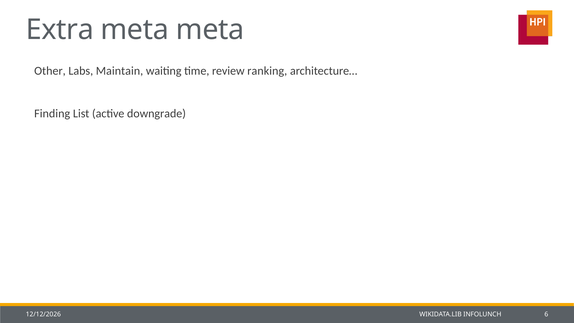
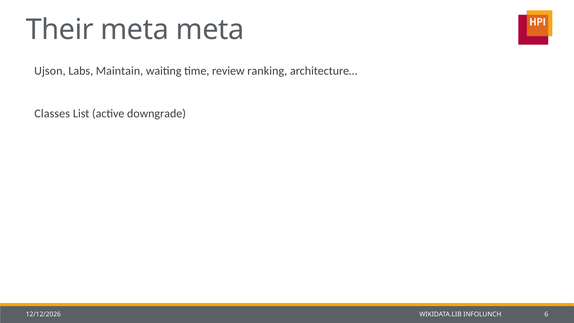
Extra: Extra -> Their (60, 30)
Other: Other -> Ujson (50, 71)
Finding: Finding -> Classes (52, 114)
